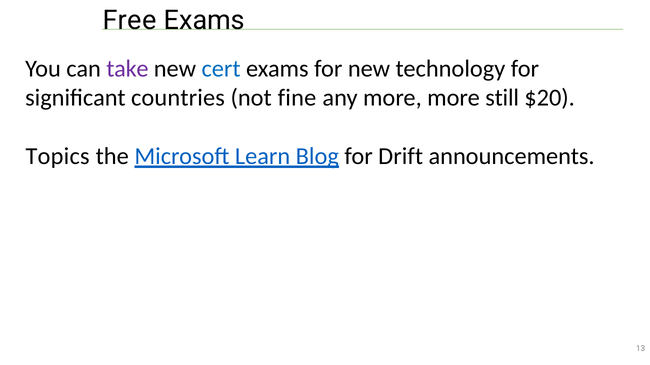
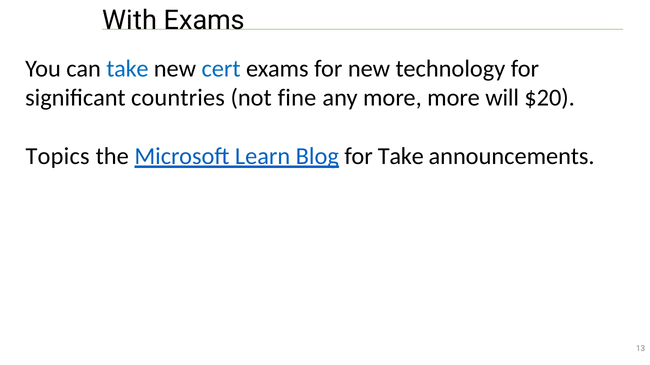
Free: Free -> With (130, 20)
take colour: purple -> blue (127, 69)
still: still -> will (502, 98)
for Drift: Drift -> Take (401, 157)
